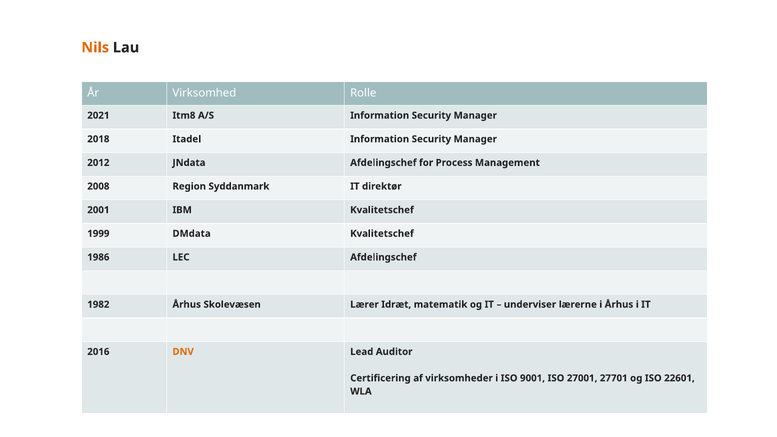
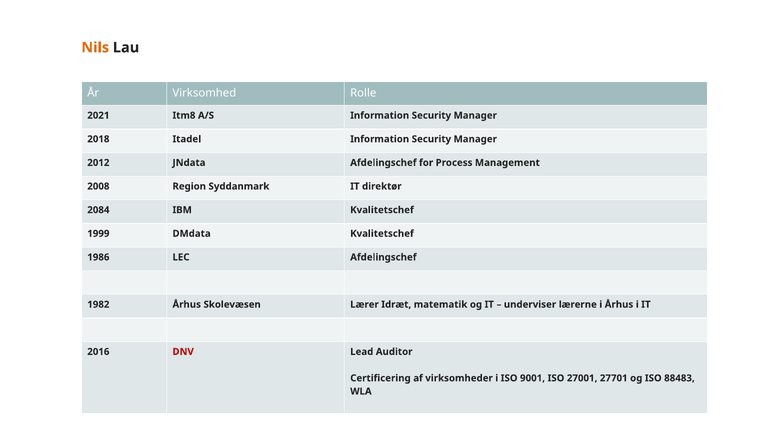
2001: 2001 -> 2084 (98, 210)
DNV colour: orange -> red (183, 352)
22601: 22601 -> 88483 (679, 378)
